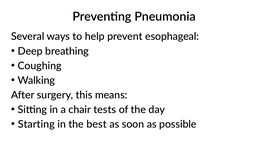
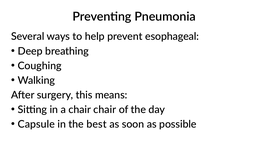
chair tests: tests -> chair (105, 110)
Starting: Starting -> Capsule (36, 125)
